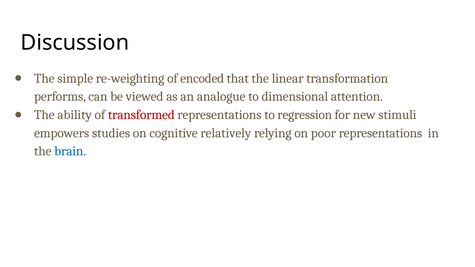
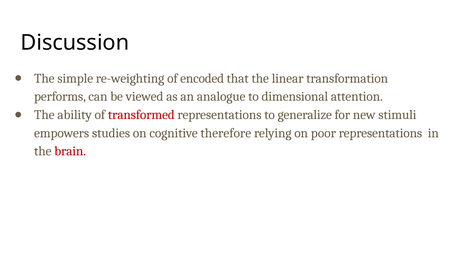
regression: regression -> generalize (305, 115)
relatively: relatively -> therefore (226, 133)
brain colour: blue -> red (70, 151)
